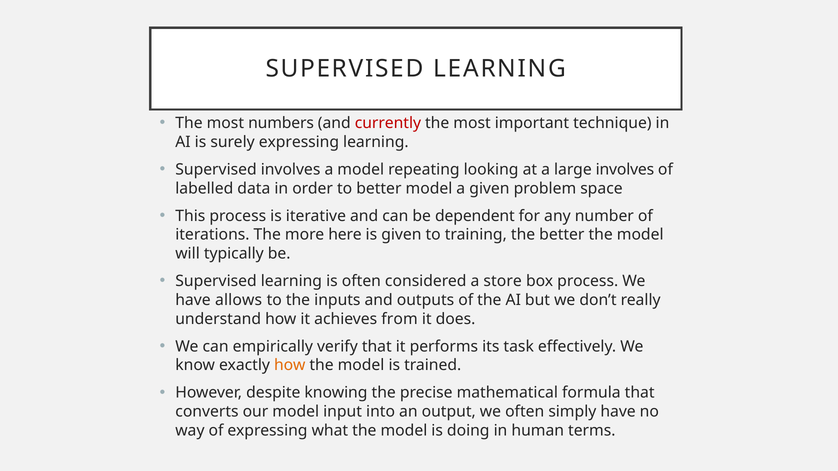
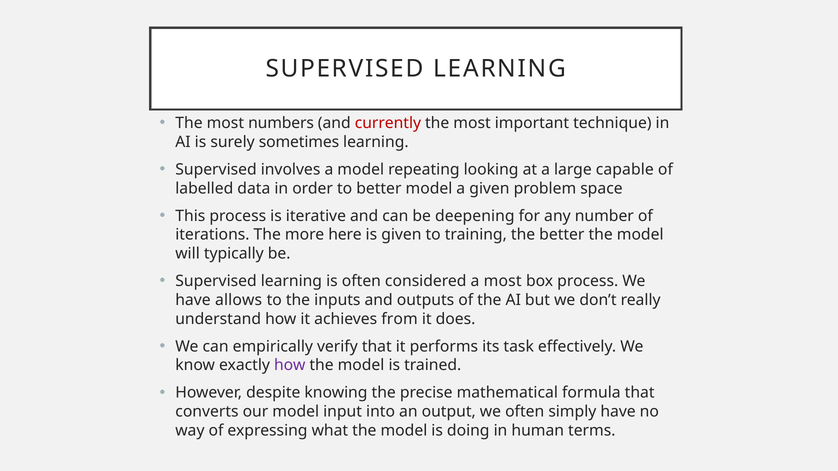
surely expressing: expressing -> sometimes (299, 142)
large involves: involves -> capable (625, 170)
dependent: dependent -> deepening (475, 216)
a store: store -> most (503, 281)
how colour: orange -> purple (290, 366)
